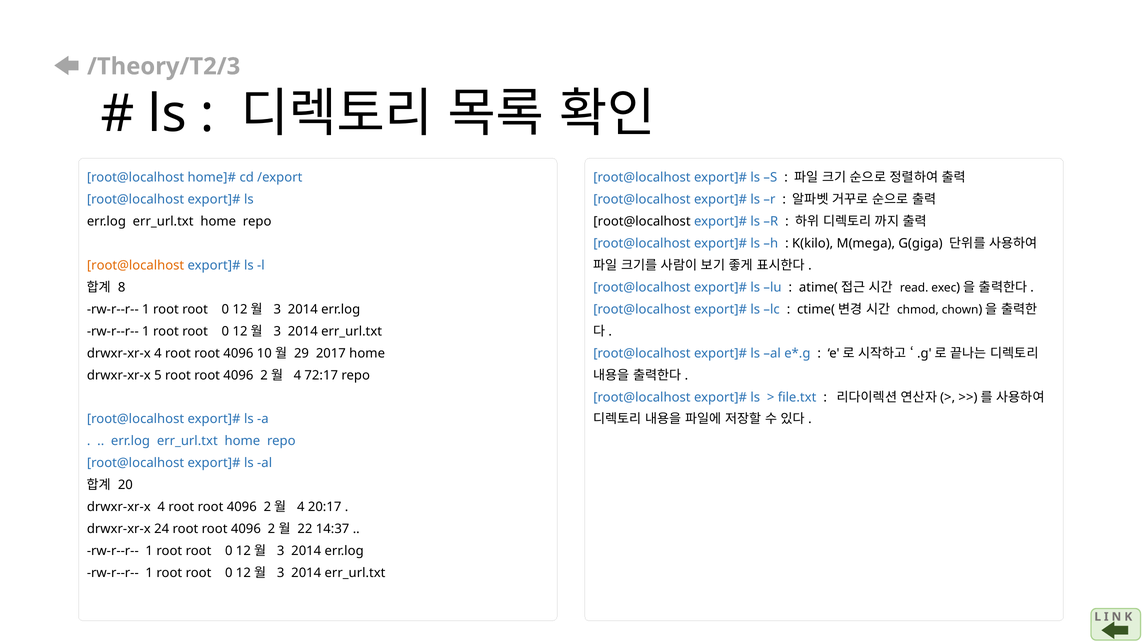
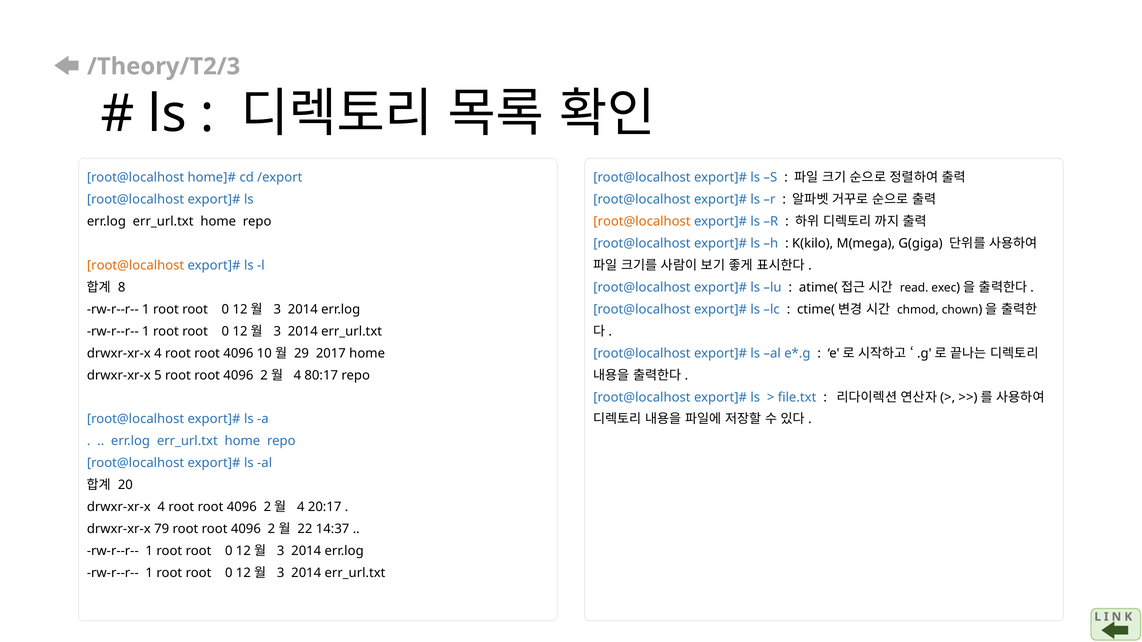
root@localhost colour: black -> orange (642, 222)
72:17: 72:17 -> 80:17 (321, 375)
24: 24 -> 79 (162, 529)
